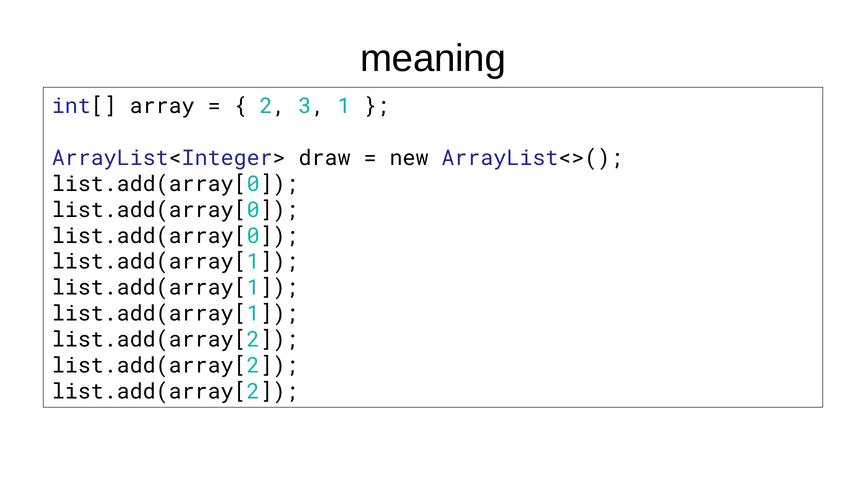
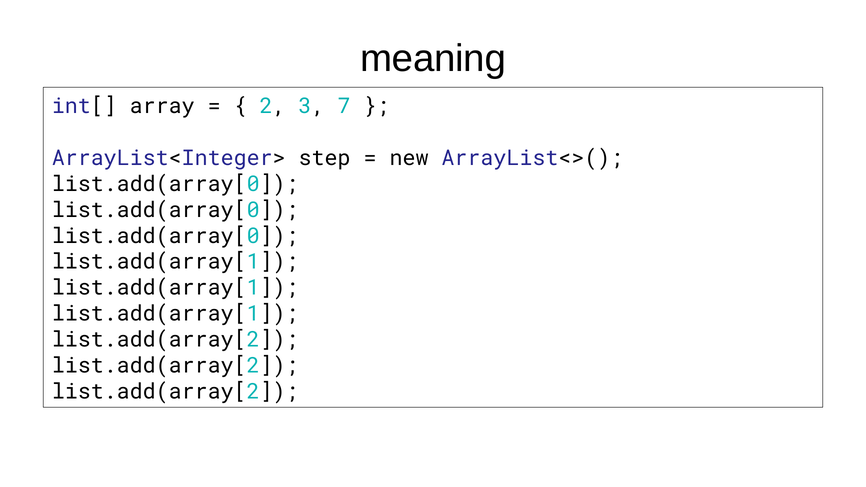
1: 1 -> 7 (344, 106)
draw: draw -> step (325, 158)
